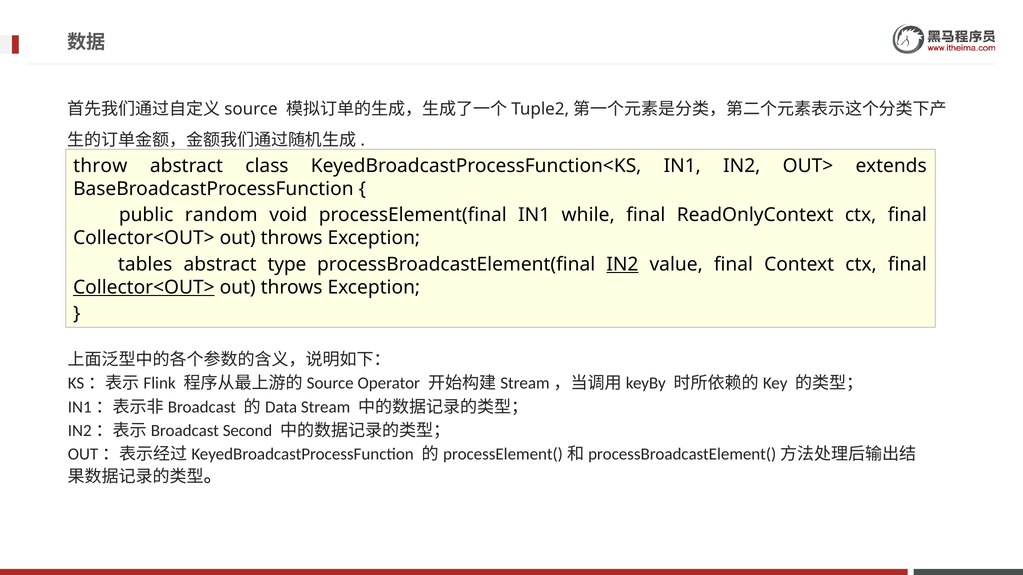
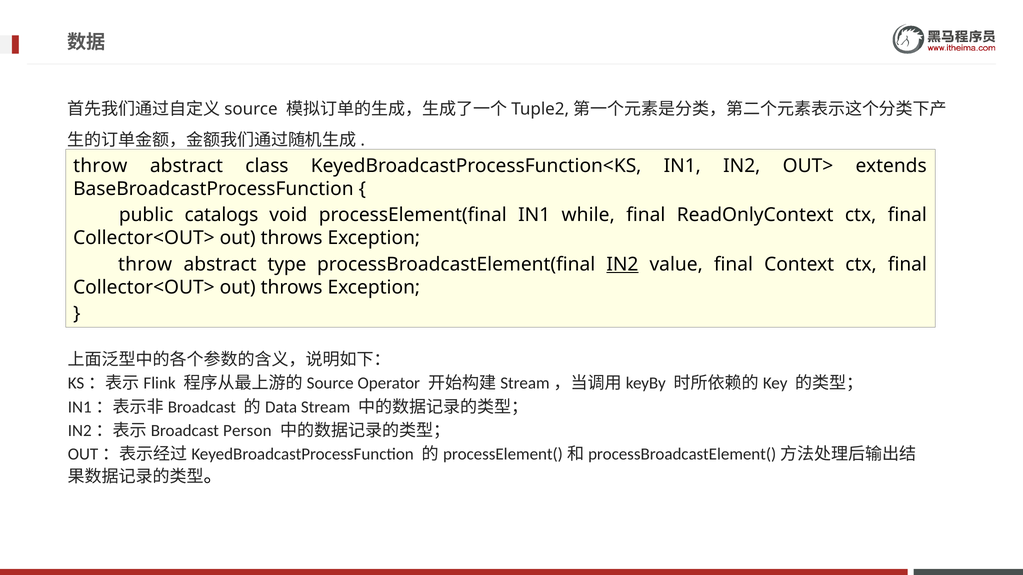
random: random -> catalogs (221, 215)
tables: tables -> throw (145, 264)
Collector<OUT> underline: present -> none (144, 287)
Second: Second -> Person (247, 431)
